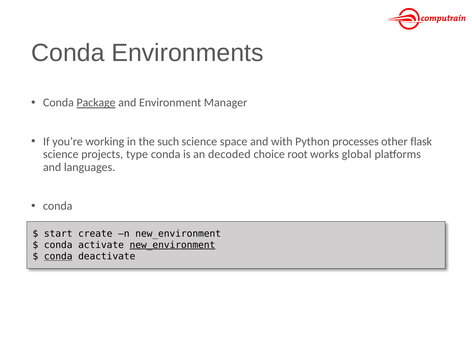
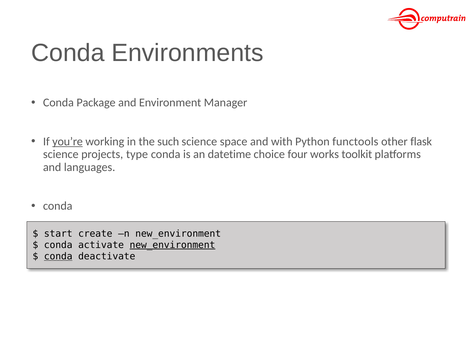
Package underline: present -> none (96, 103)
you’re underline: none -> present (68, 142)
processes: processes -> functools (355, 142)
decoded: decoded -> datetime (229, 154)
root: root -> four (298, 154)
global: global -> toolkit (357, 154)
